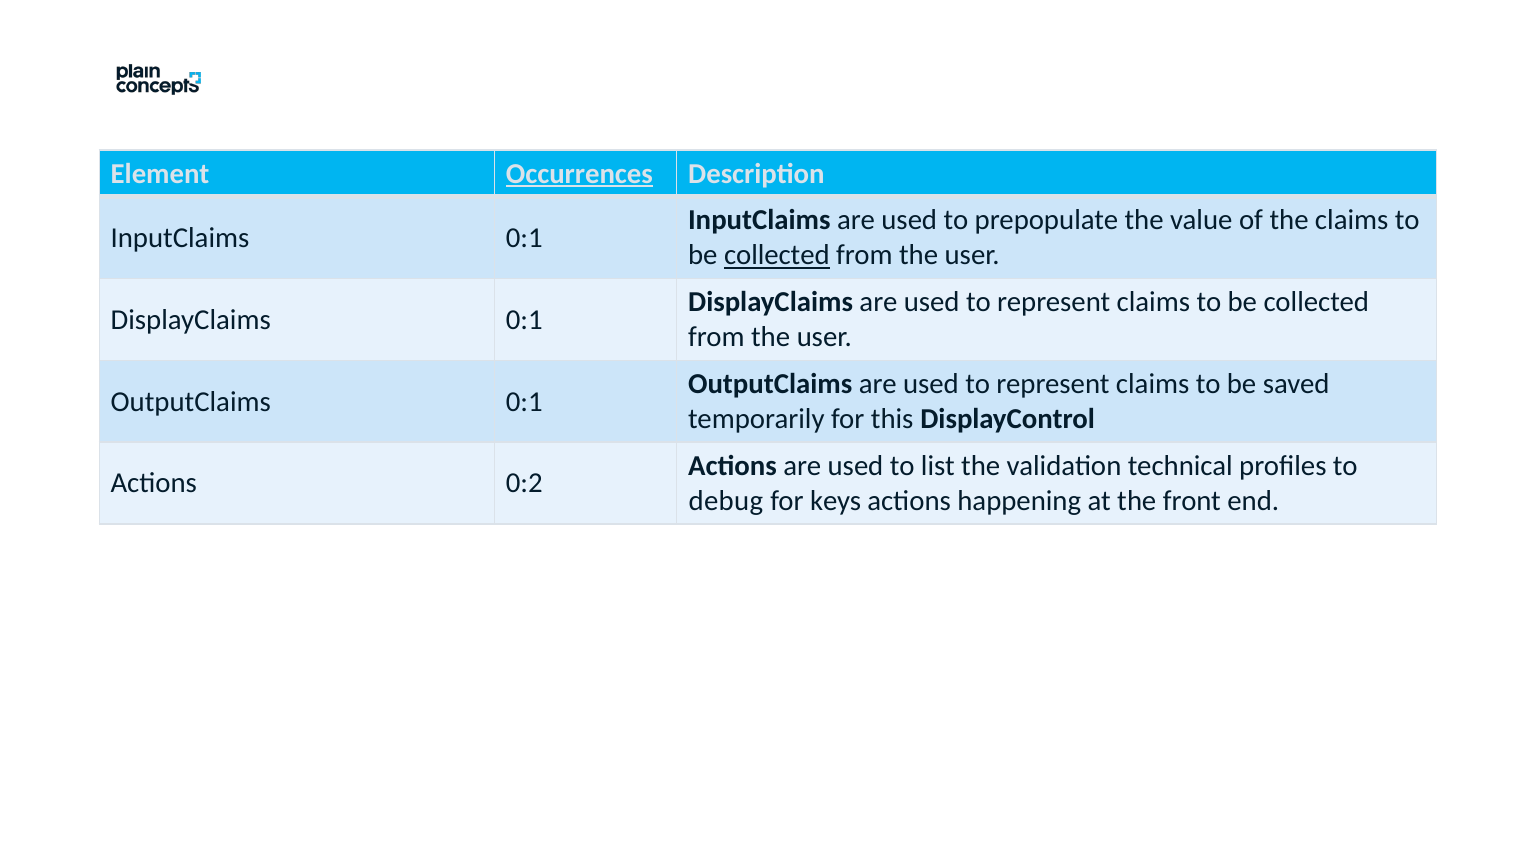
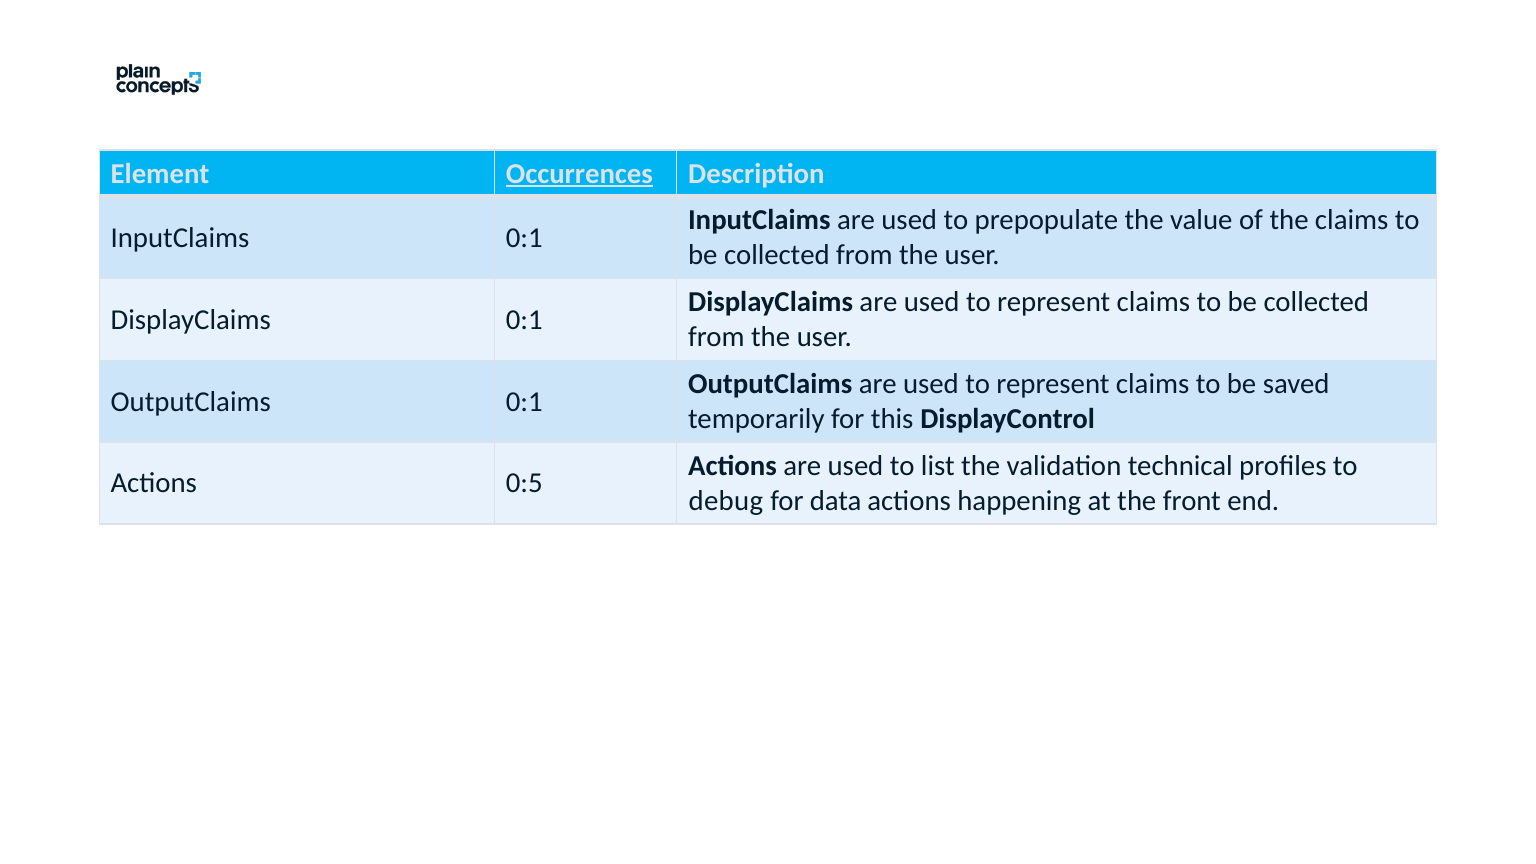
collected underline: present -> none (777, 255)
0:2: 0:2 -> 0:5 (524, 483)
keys: keys -> data (836, 501)
